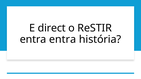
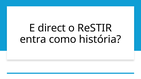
entra entra: entra -> como (63, 40)
